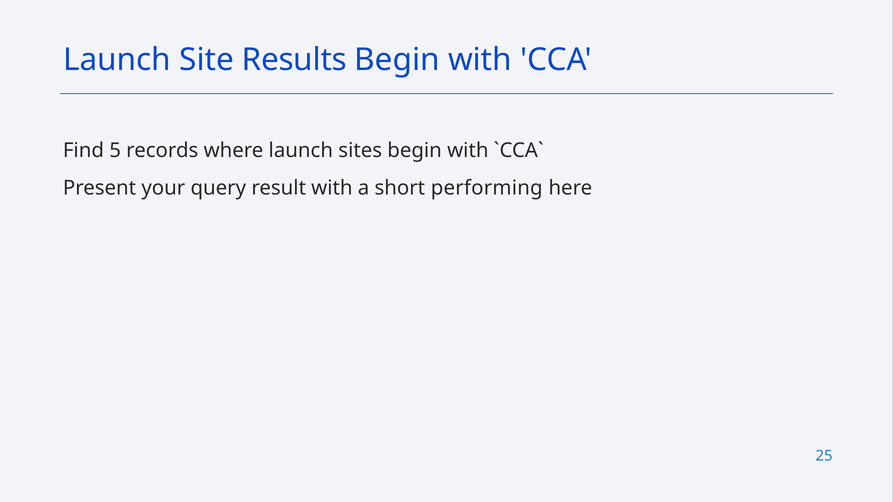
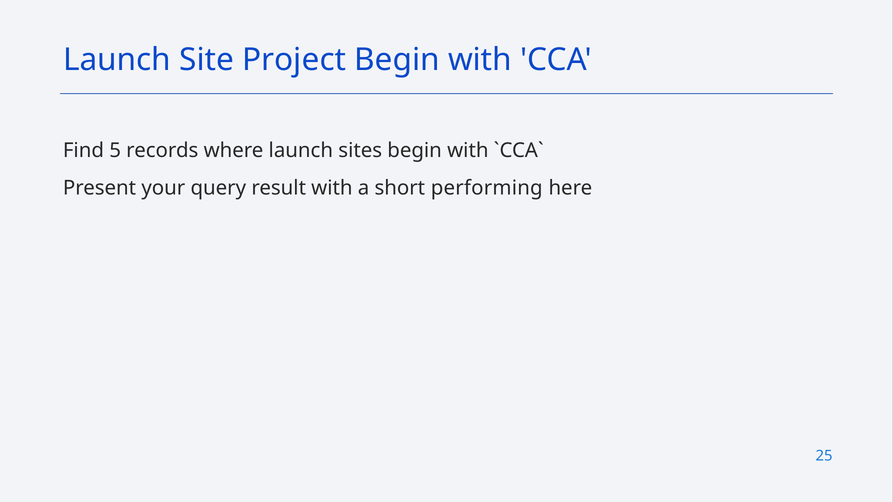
Results: Results -> Project (294, 60)
